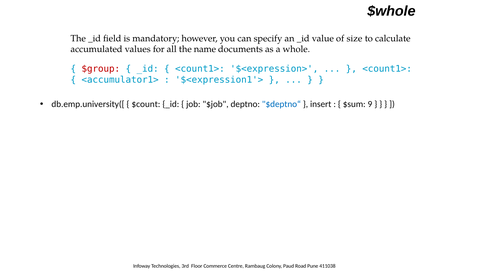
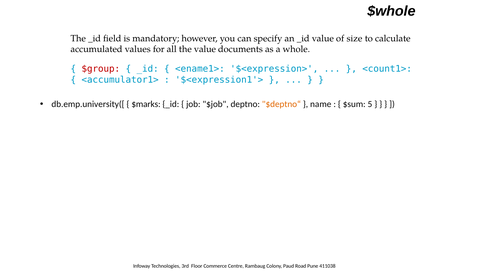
the name: name -> value (205, 49)
<count1>: <count1> -> <ename1> (200, 69)
$count: $count -> $marks (146, 104)
$deptno“ colour: blue -> orange (281, 104)
insert: insert -> name (321, 104)
9: 9 -> 5 (370, 104)
